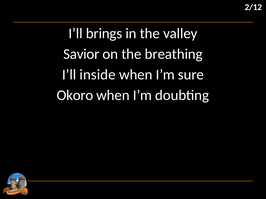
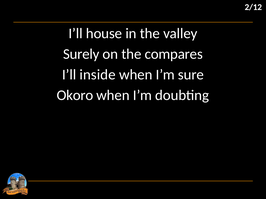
brings: brings -> house (104, 33)
Savior: Savior -> Surely (81, 54)
breathing: breathing -> compares (174, 54)
